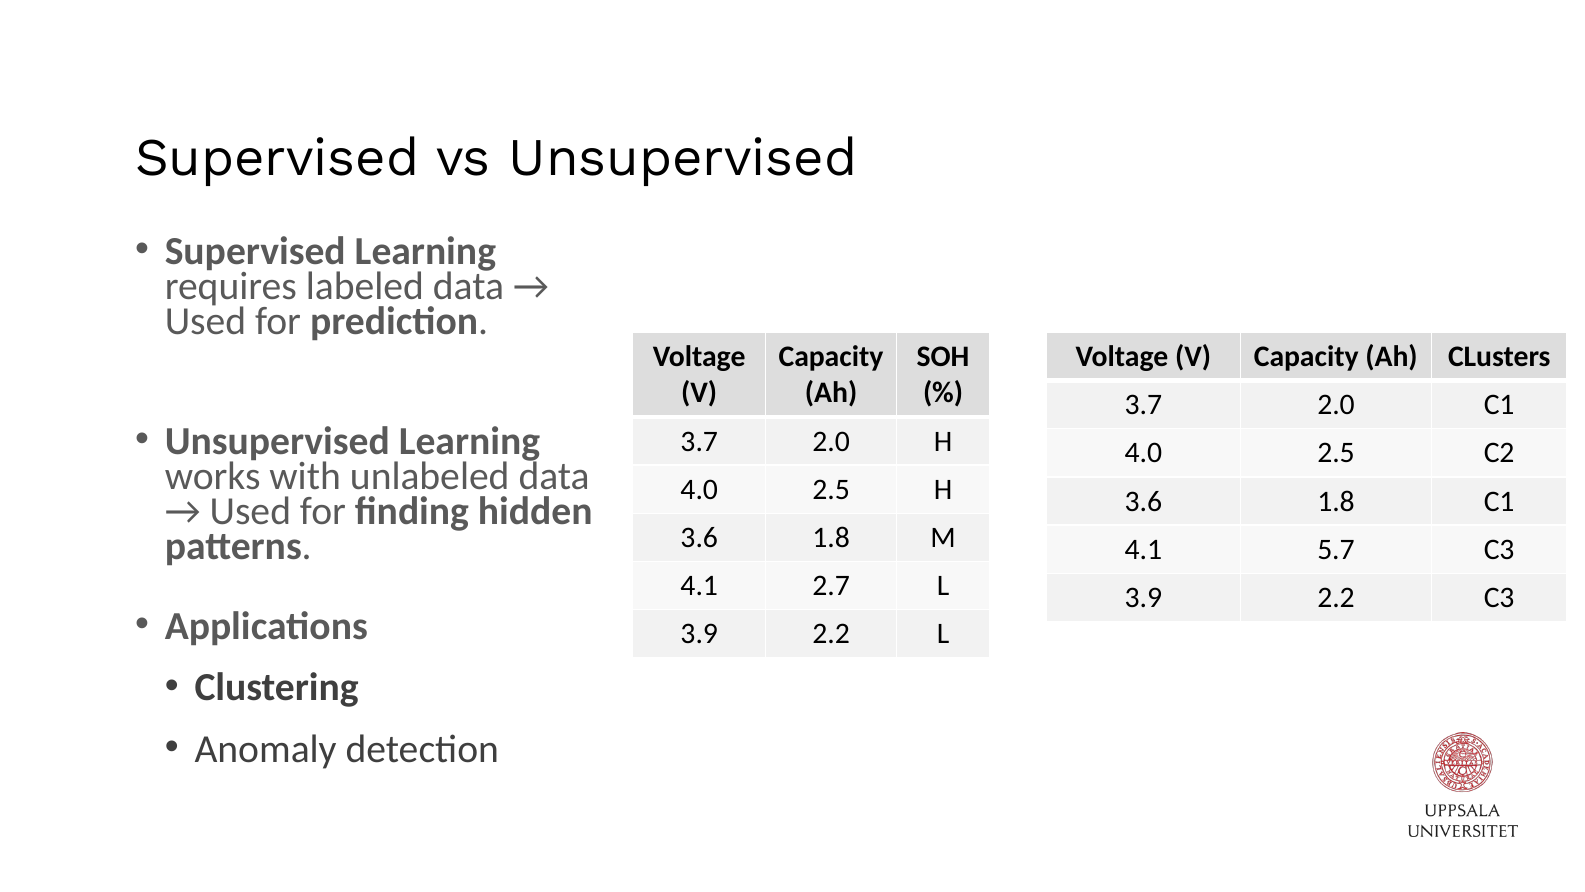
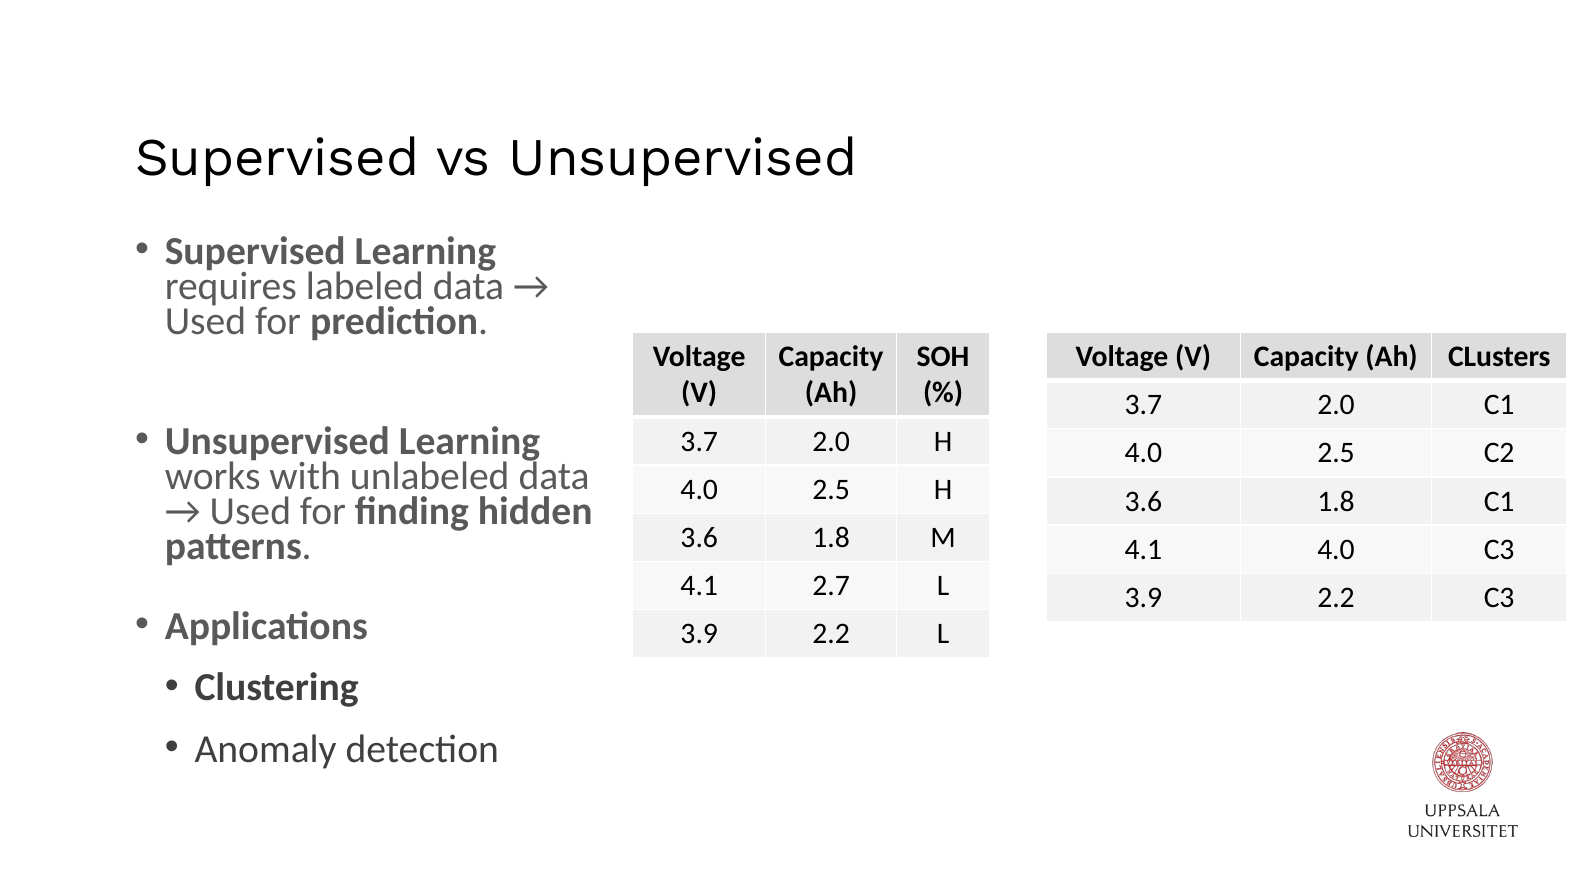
4.1 5.7: 5.7 -> 4.0 (1336, 549)
